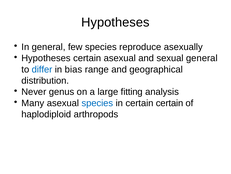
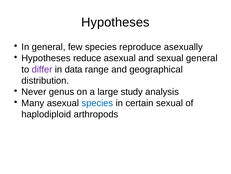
Hypotheses certain: certain -> reduce (87, 58)
differ colour: blue -> purple (42, 69)
bias: bias -> data (74, 69)
fitting: fitting -> study (132, 91)
certain certain: certain -> sexual (170, 103)
